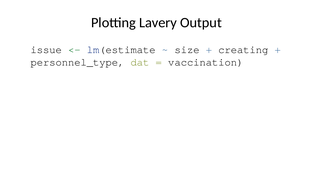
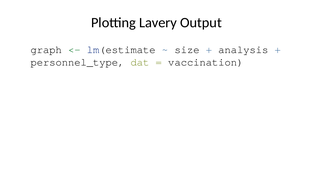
issue: issue -> graph (46, 50)
creating: creating -> analysis (243, 50)
